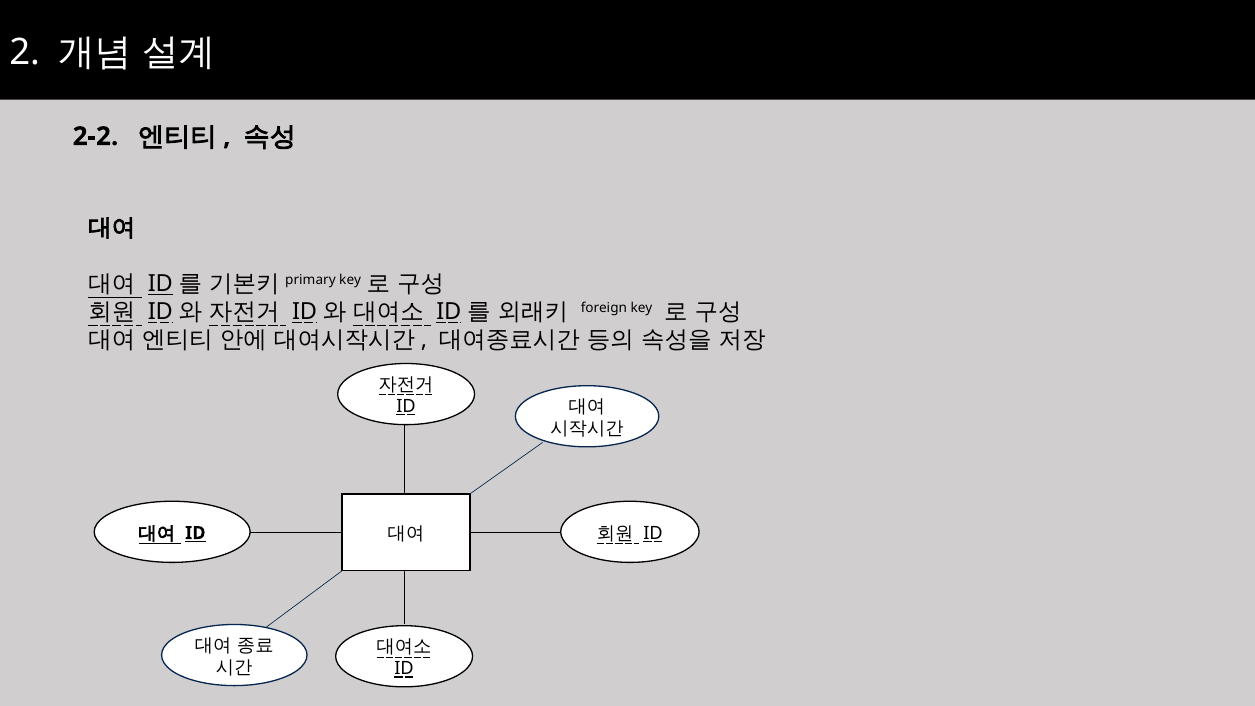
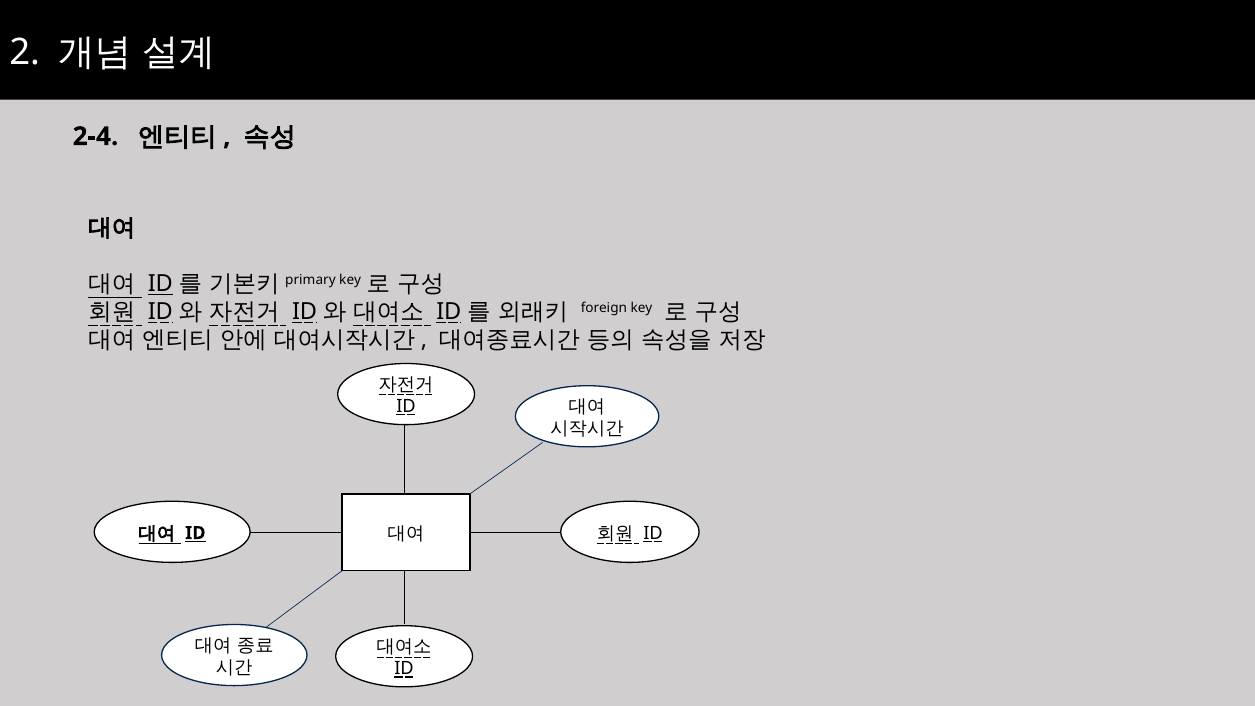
2-2: 2-2 -> 2-4 (95, 136)
